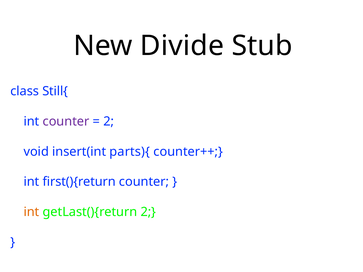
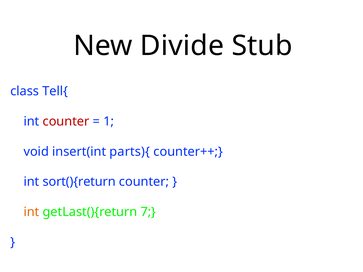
Still{: Still{ -> Tell{ (55, 91)
counter colour: purple -> red (66, 121)
2: 2 -> 1 (109, 121)
first(){return: first(){return -> sort(){return (79, 182)
getLast(){return 2: 2 -> 7 (148, 212)
